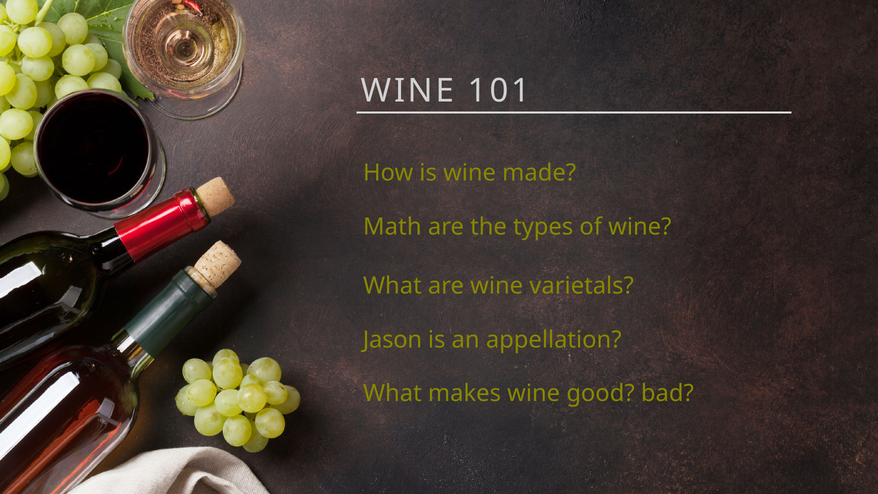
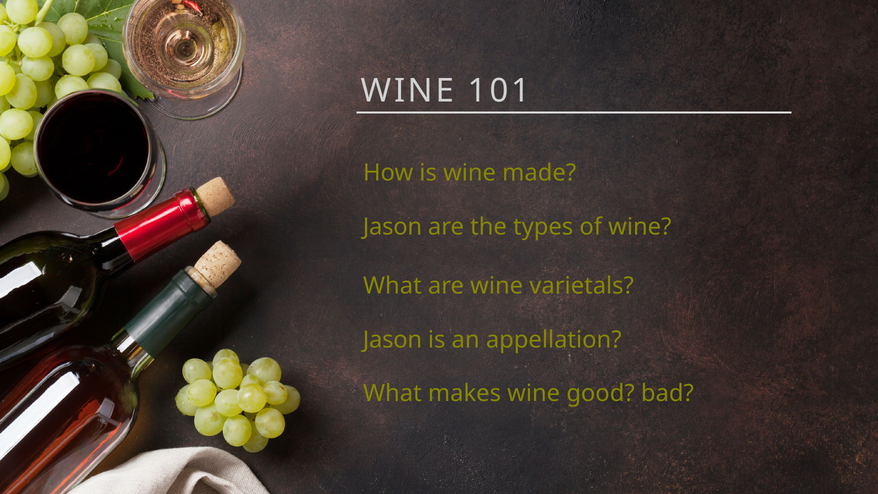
Math: Math -> Jason (392, 227)
